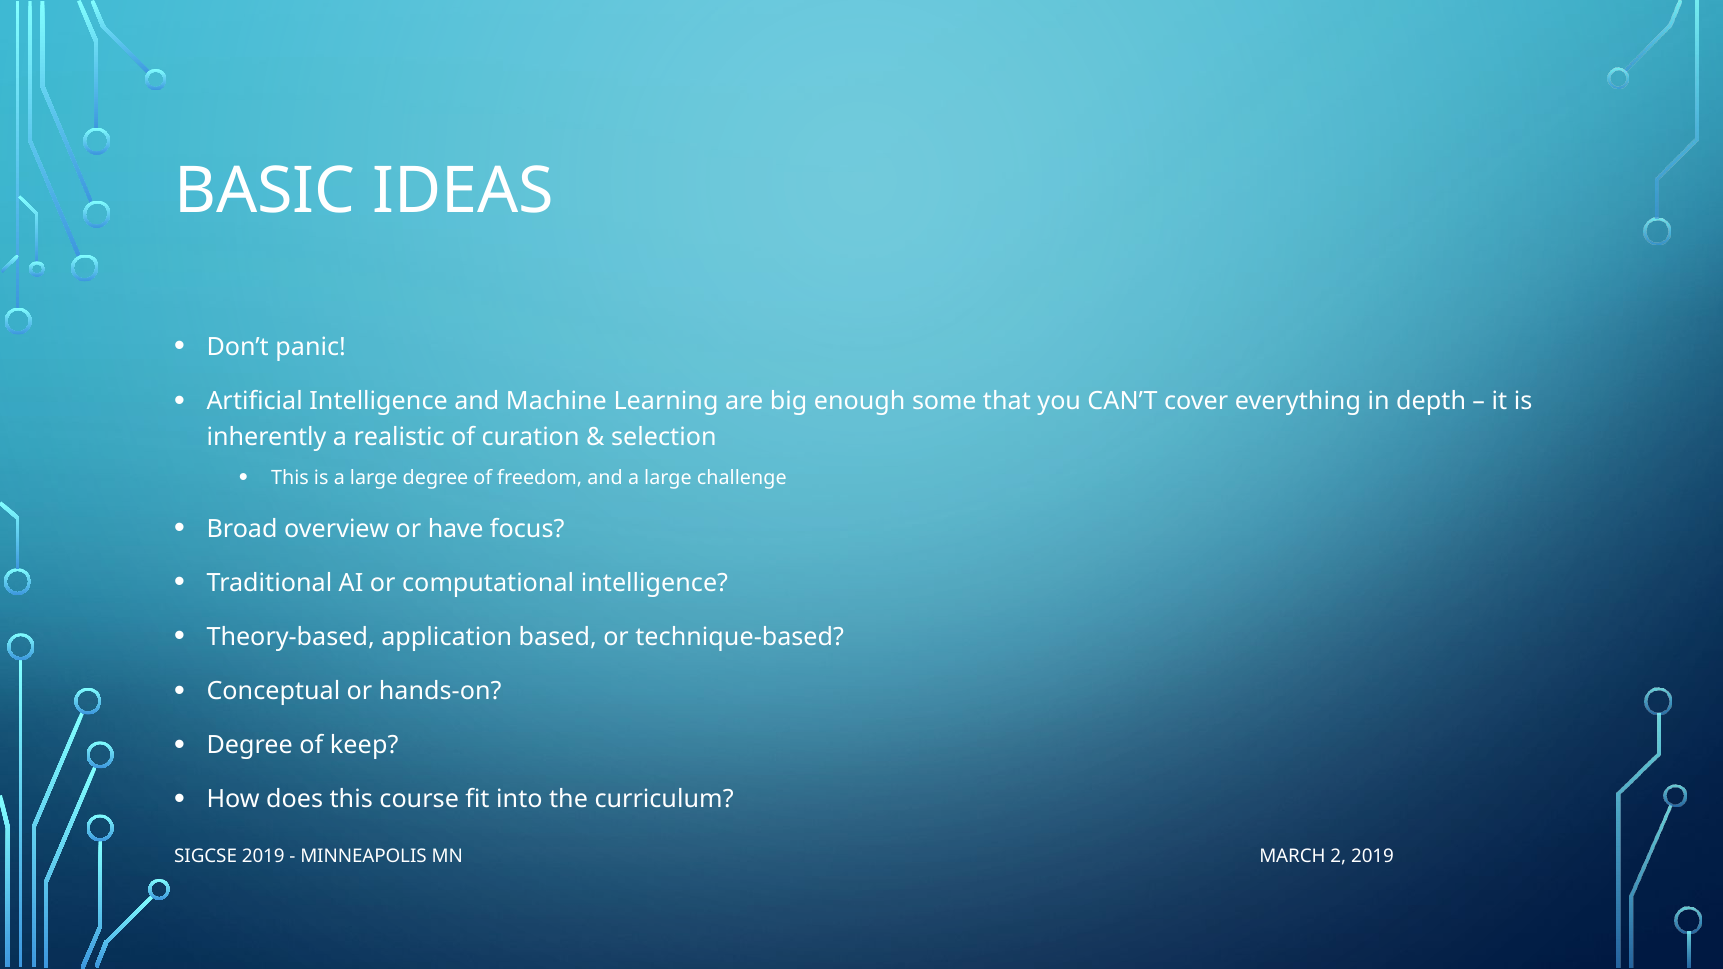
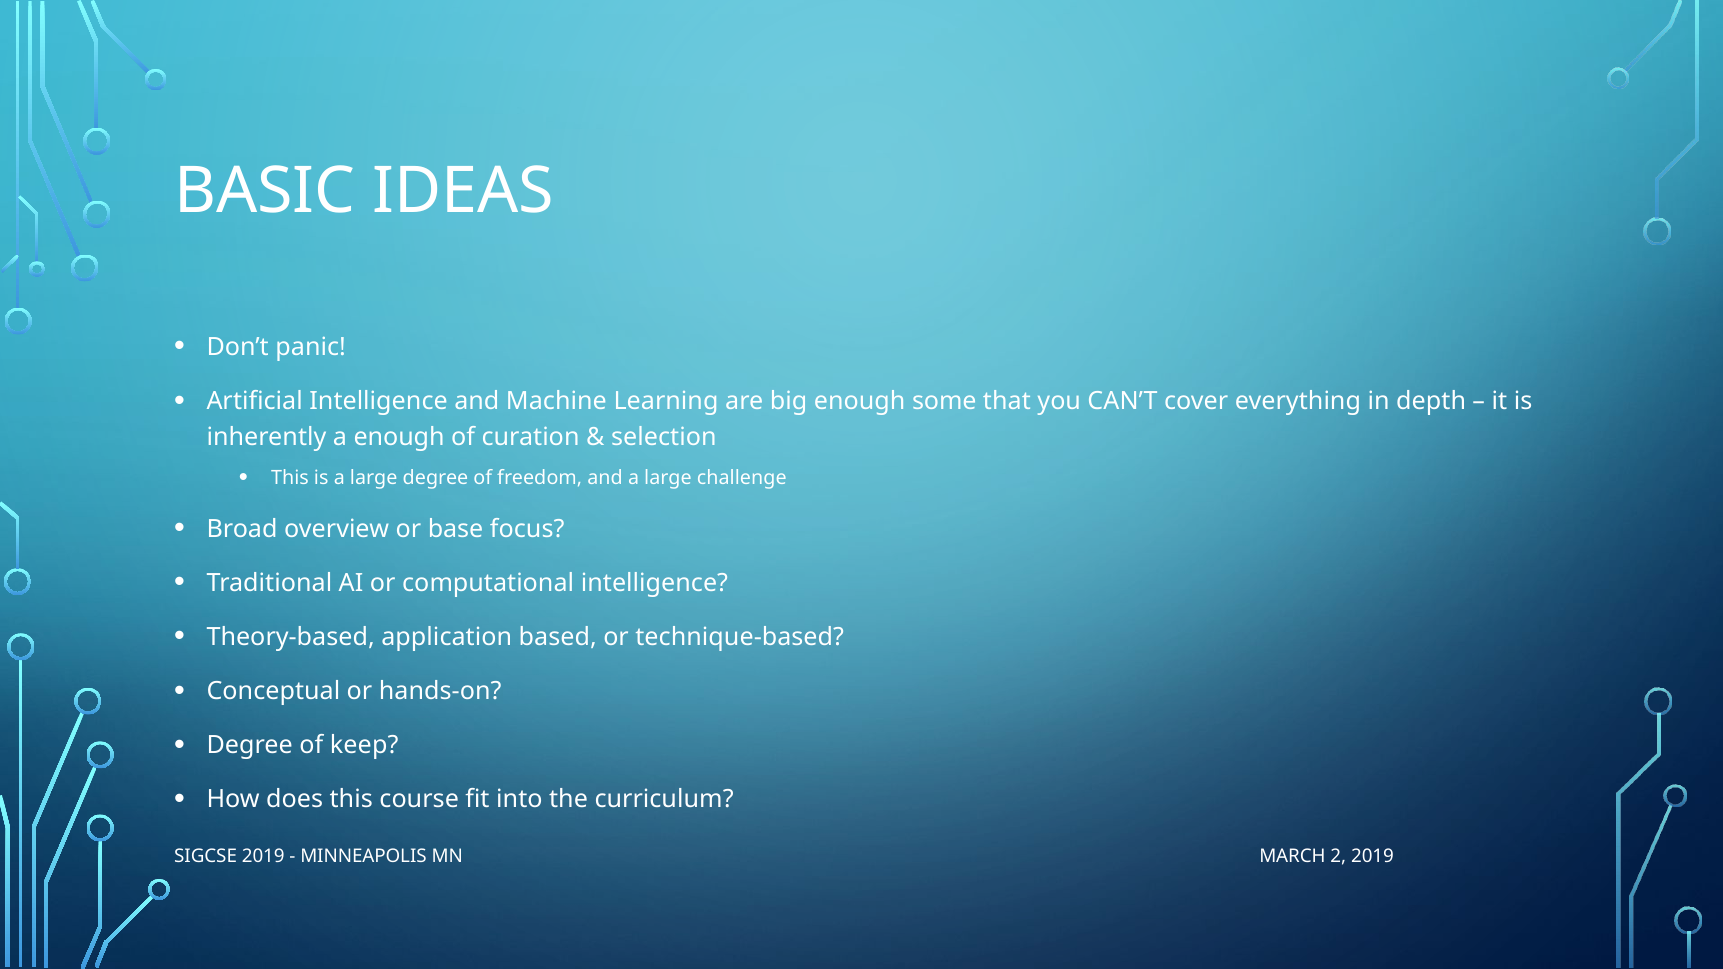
a realistic: realistic -> enough (399, 438)
have: have -> base (456, 529)
